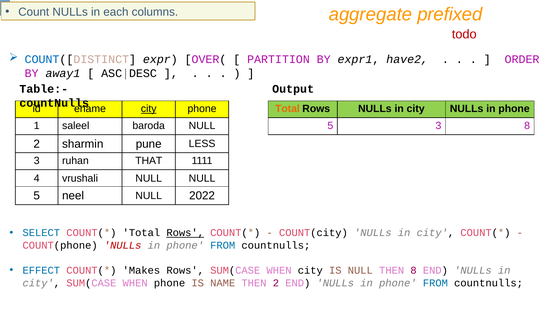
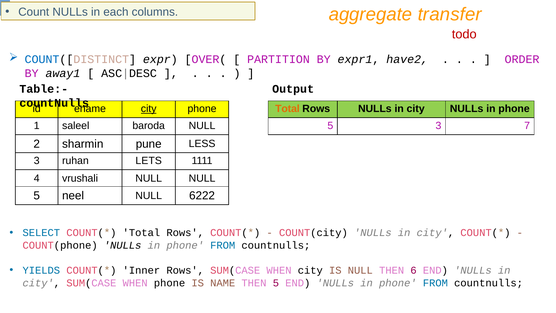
prefixed: prefixed -> transfer (450, 14)
3 8: 8 -> 7 (527, 126)
THAT: THAT -> LETS (149, 161)
2022: 2022 -> 6222 (202, 196)
Rows underline: present -> none (185, 233)
NULLs colour: red -> black (123, 245)
EFFECT: EFFECT -> YIELDS (41, 270)
Makes: Makes -> Inner (141, 270)
THEN 8: 8 -> 6 (413, 270)
THEN 2: 2 -> 5 (276, 283)
